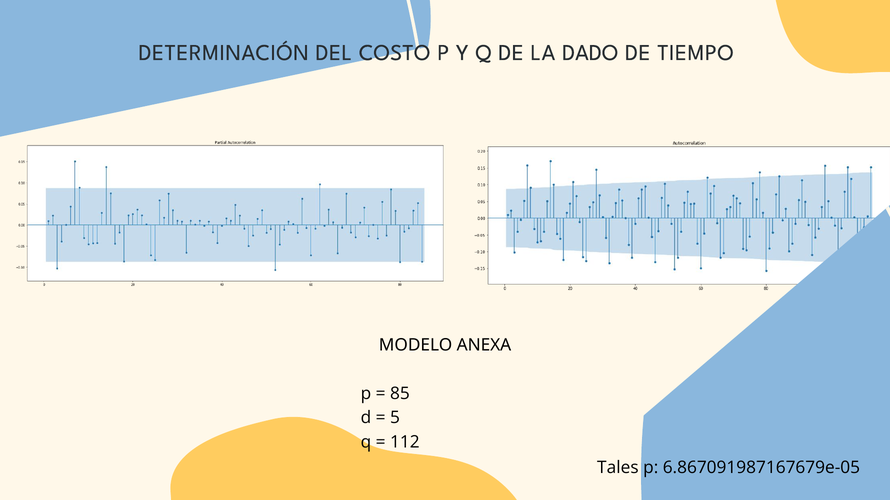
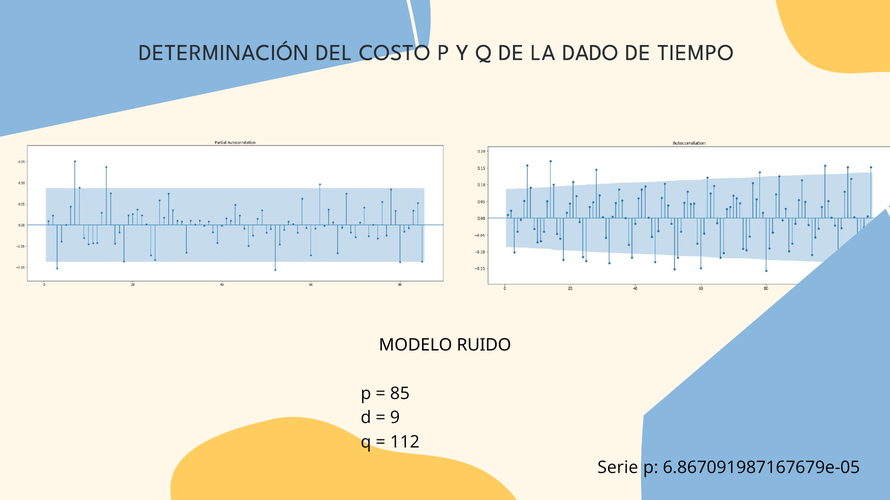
ANEXA: ANEXA -> RUIDO (484, 346)
5: 5 -> 9 (395, 418)
Tales: Tales -> Serie (618, 468)
